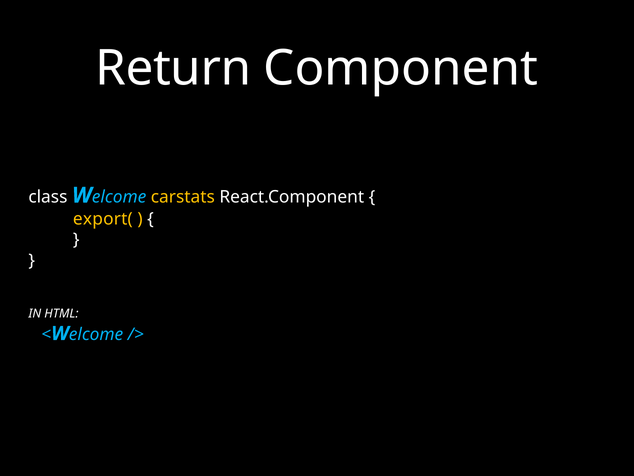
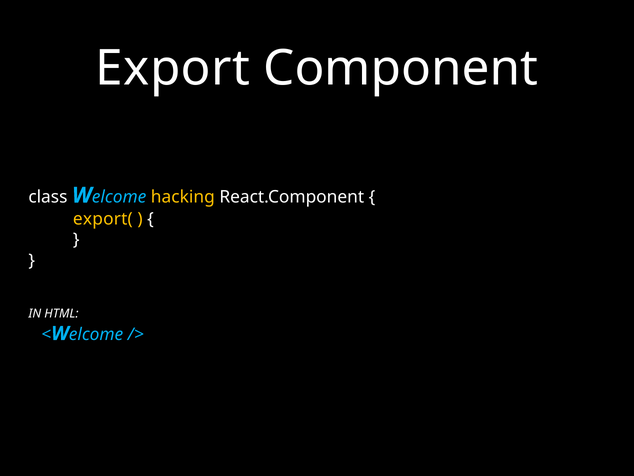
Return: Return -> Export (173, 68)
carstats: carstats -> hacking (183, 197)
